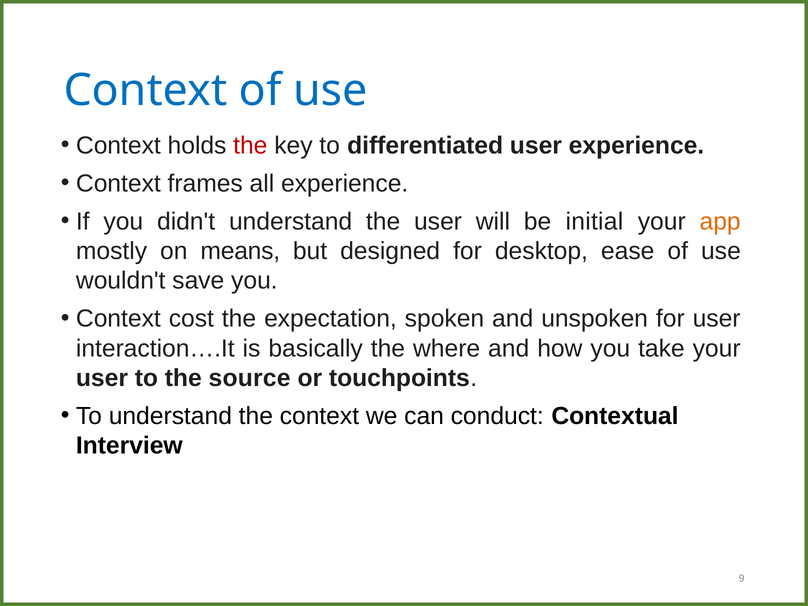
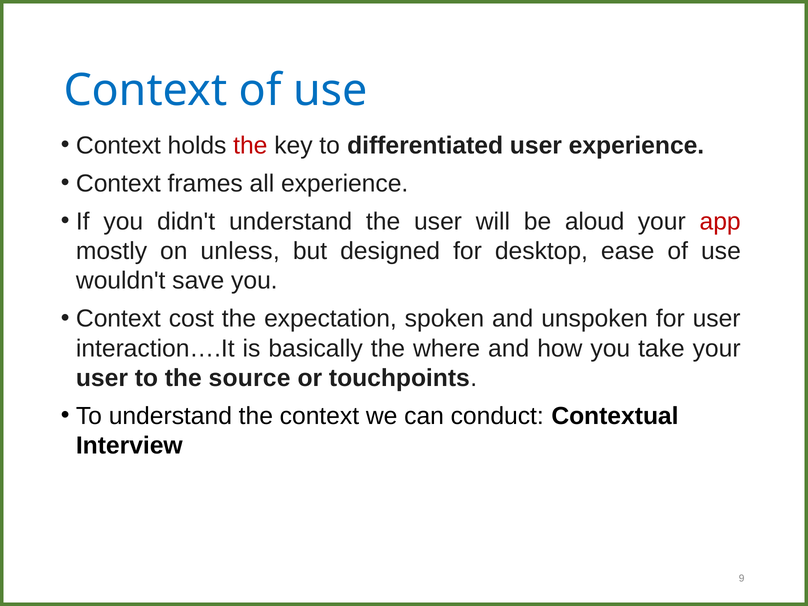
initial: initial -> aloud (595, 221)
app colour: orange -> red (720, 221)
means: means -> unless (240, 251)
